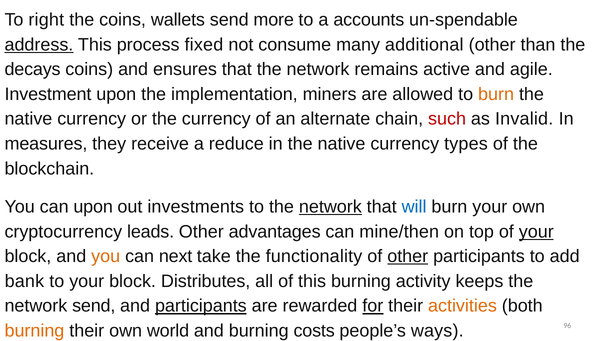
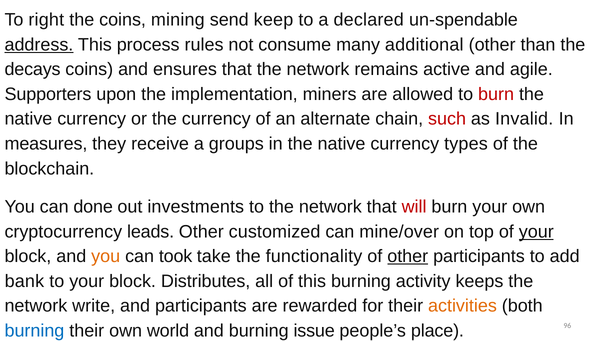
wallets: wallets -> mining (178, 20)
more: more -> keep (273, 20)
accounts: accounts -> declared (369, 20)
fixed: fixed -> rules (204, 45)
Investment: Investment -> Supporters (48, 94)
burn colour: orange -> red (496, 94)
reduce: reduce -> groups (236, 144)
can upon: upon -> done (93, 207)
network underline: present -> none (330, 207)
will colour: blue -> red (414, 207)
advantages: advantages -> customized (275, 231)
mine/then: mine/then -> mine/over (399, 231)
next: next -> took (176, 256)
network send: send -> write (94, 306)
participants underline: present -> none (201, 306)
for underline: present -> none (373, 306)
burning colour: orange -> blue (34, 331)
costs: costs -> issue (314, 331)
ways: ways -> place (437, 331)
